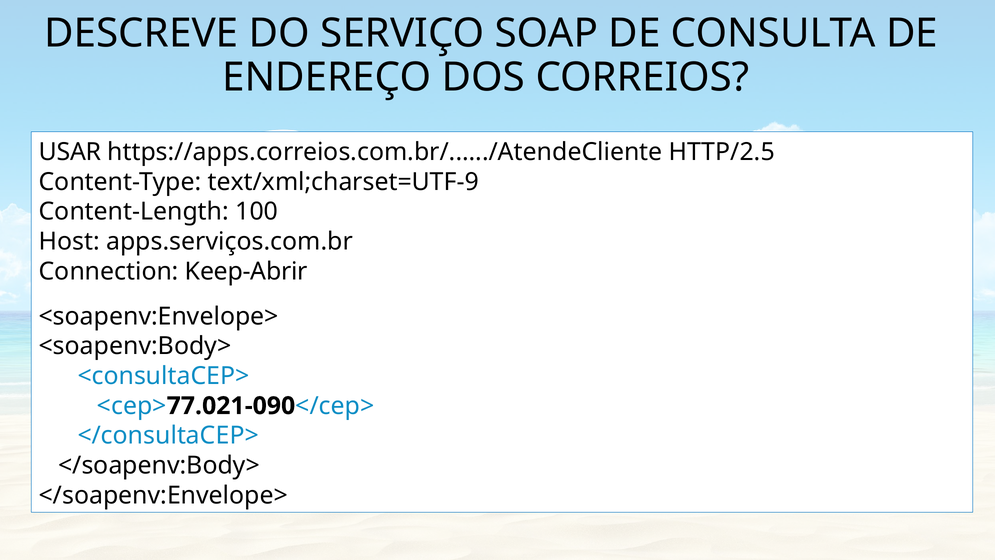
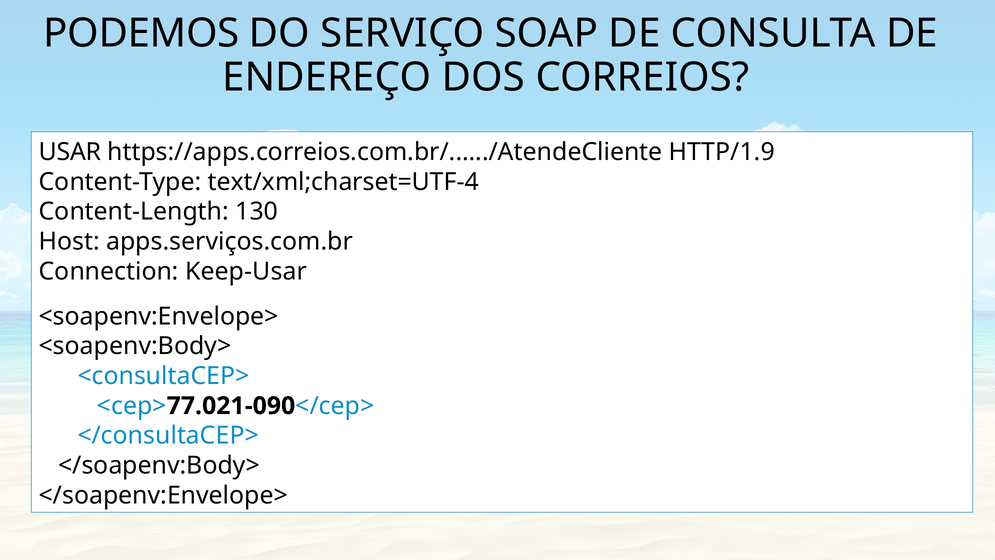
DESCREVE: DESCREVE -> PODEMOS (141, 34)
HTTP/2.5: HTTP/2.5 -> HTTP/1.9 (722, 152)
text/xml;charset=UTF-9: text/xml;charset=UTF-9 -> text/xml;charset=UTF-4 (343, 182)
100: 100 -> 130 (257, 212)
Keep-Abrir: Keep-Abrir -> Keep-Usar (246, 271)
